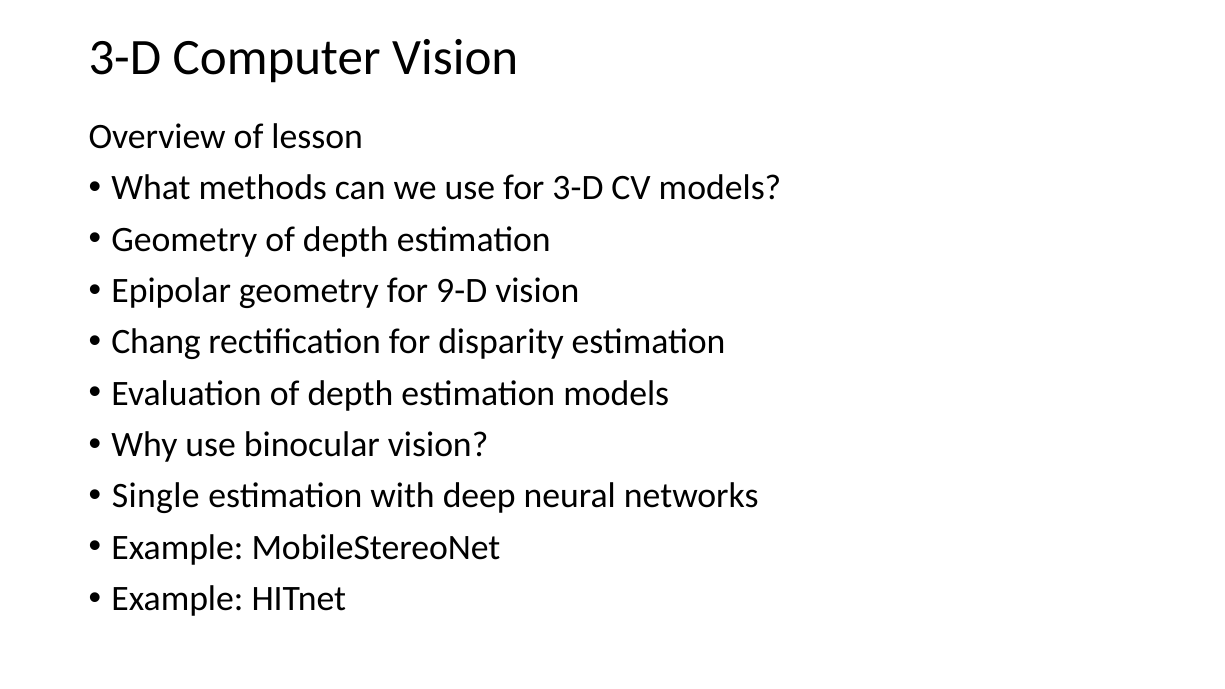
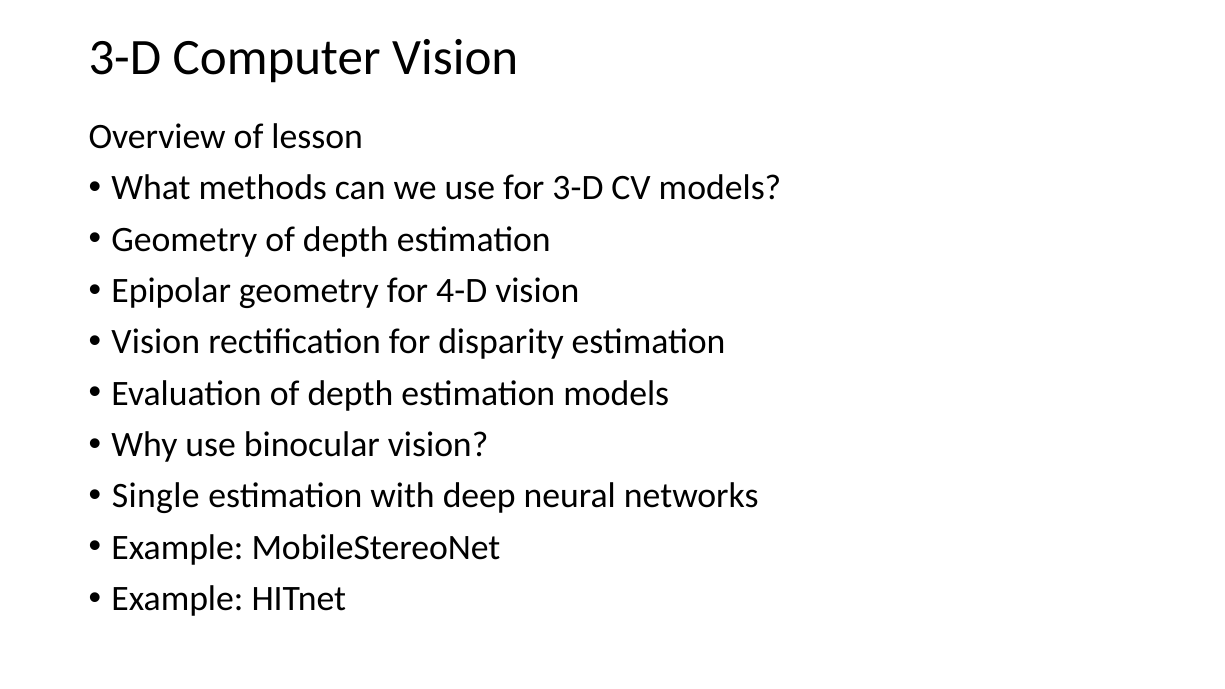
9-D: 9-D -> 4-D (462, 291)
Chang: Chang -> Vision (156, 342)
